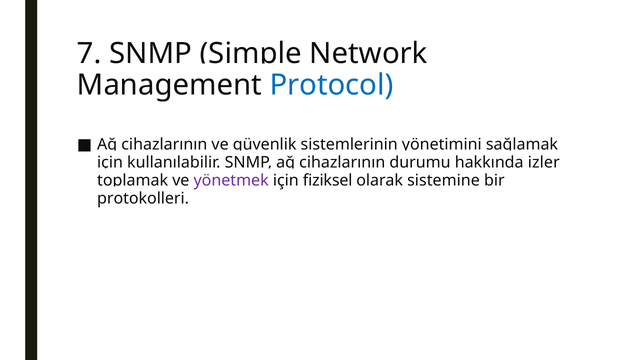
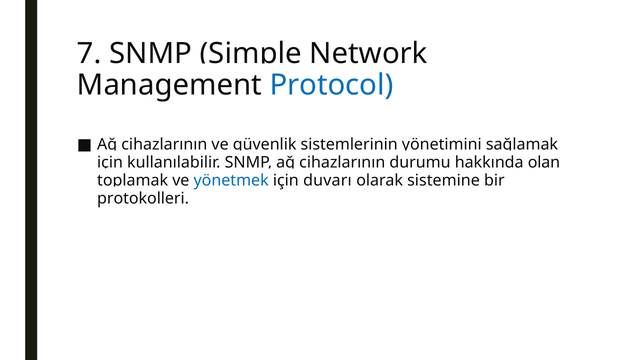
izler: izler -> olan (544, 163)
yönetmek colour: purple -> blue (231, 181)
fiziksel: fiziksel -> duvarı (327, 181)
